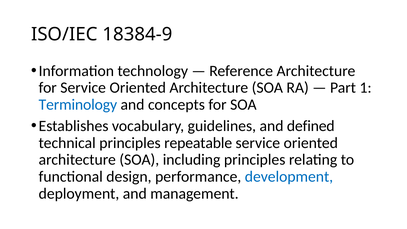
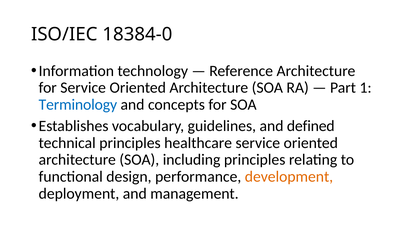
18384-9: 18384-9 -> 18384-0 (137, 34)
repeatable: repeatable -> healthcare (198, 143)
development colour: blue -> orange (289, 177)
